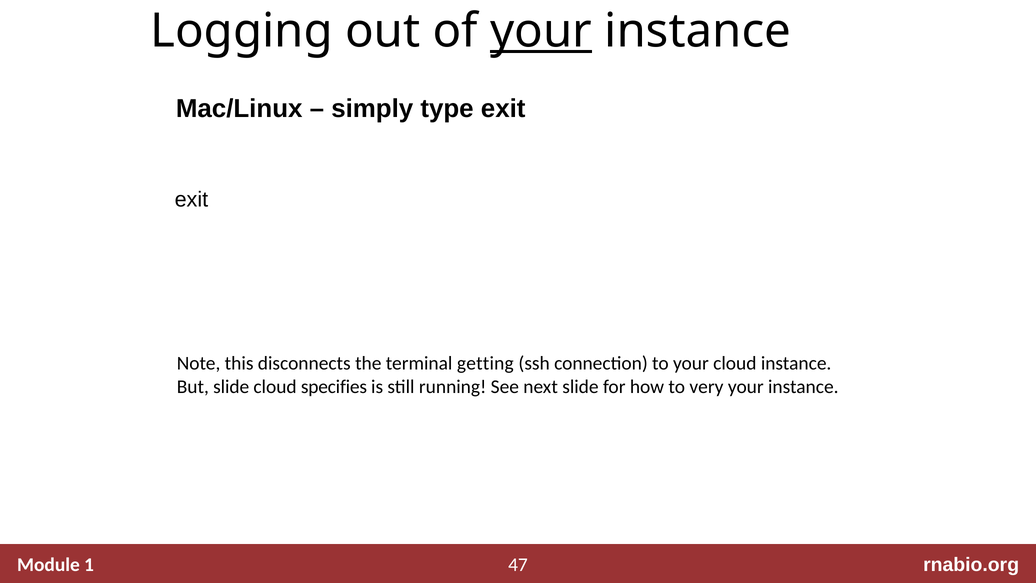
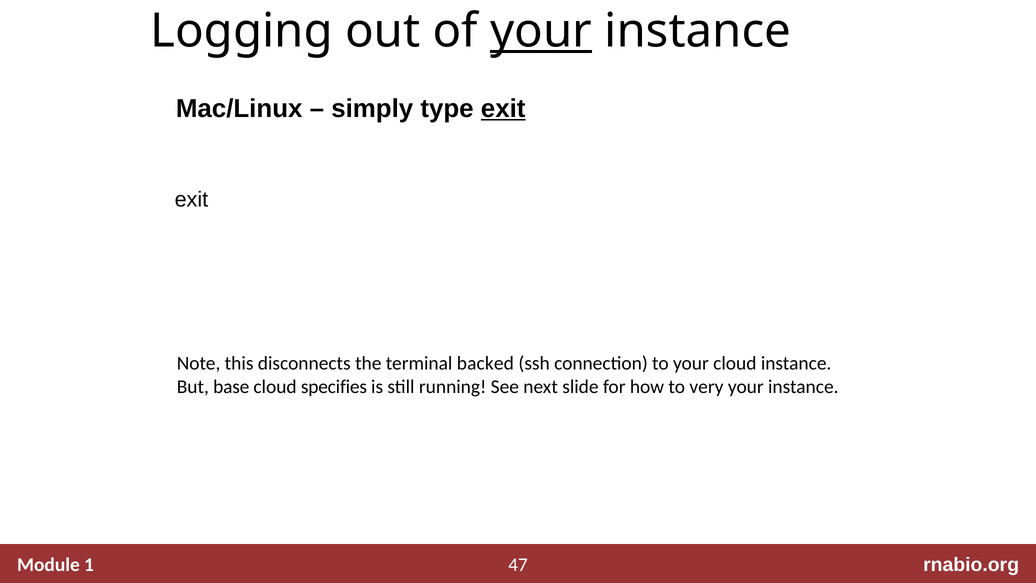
exit underline: none -> present (503, 109)
getting: getting -> backed (485, 363)
But slide: slide -> base (231, 387)
